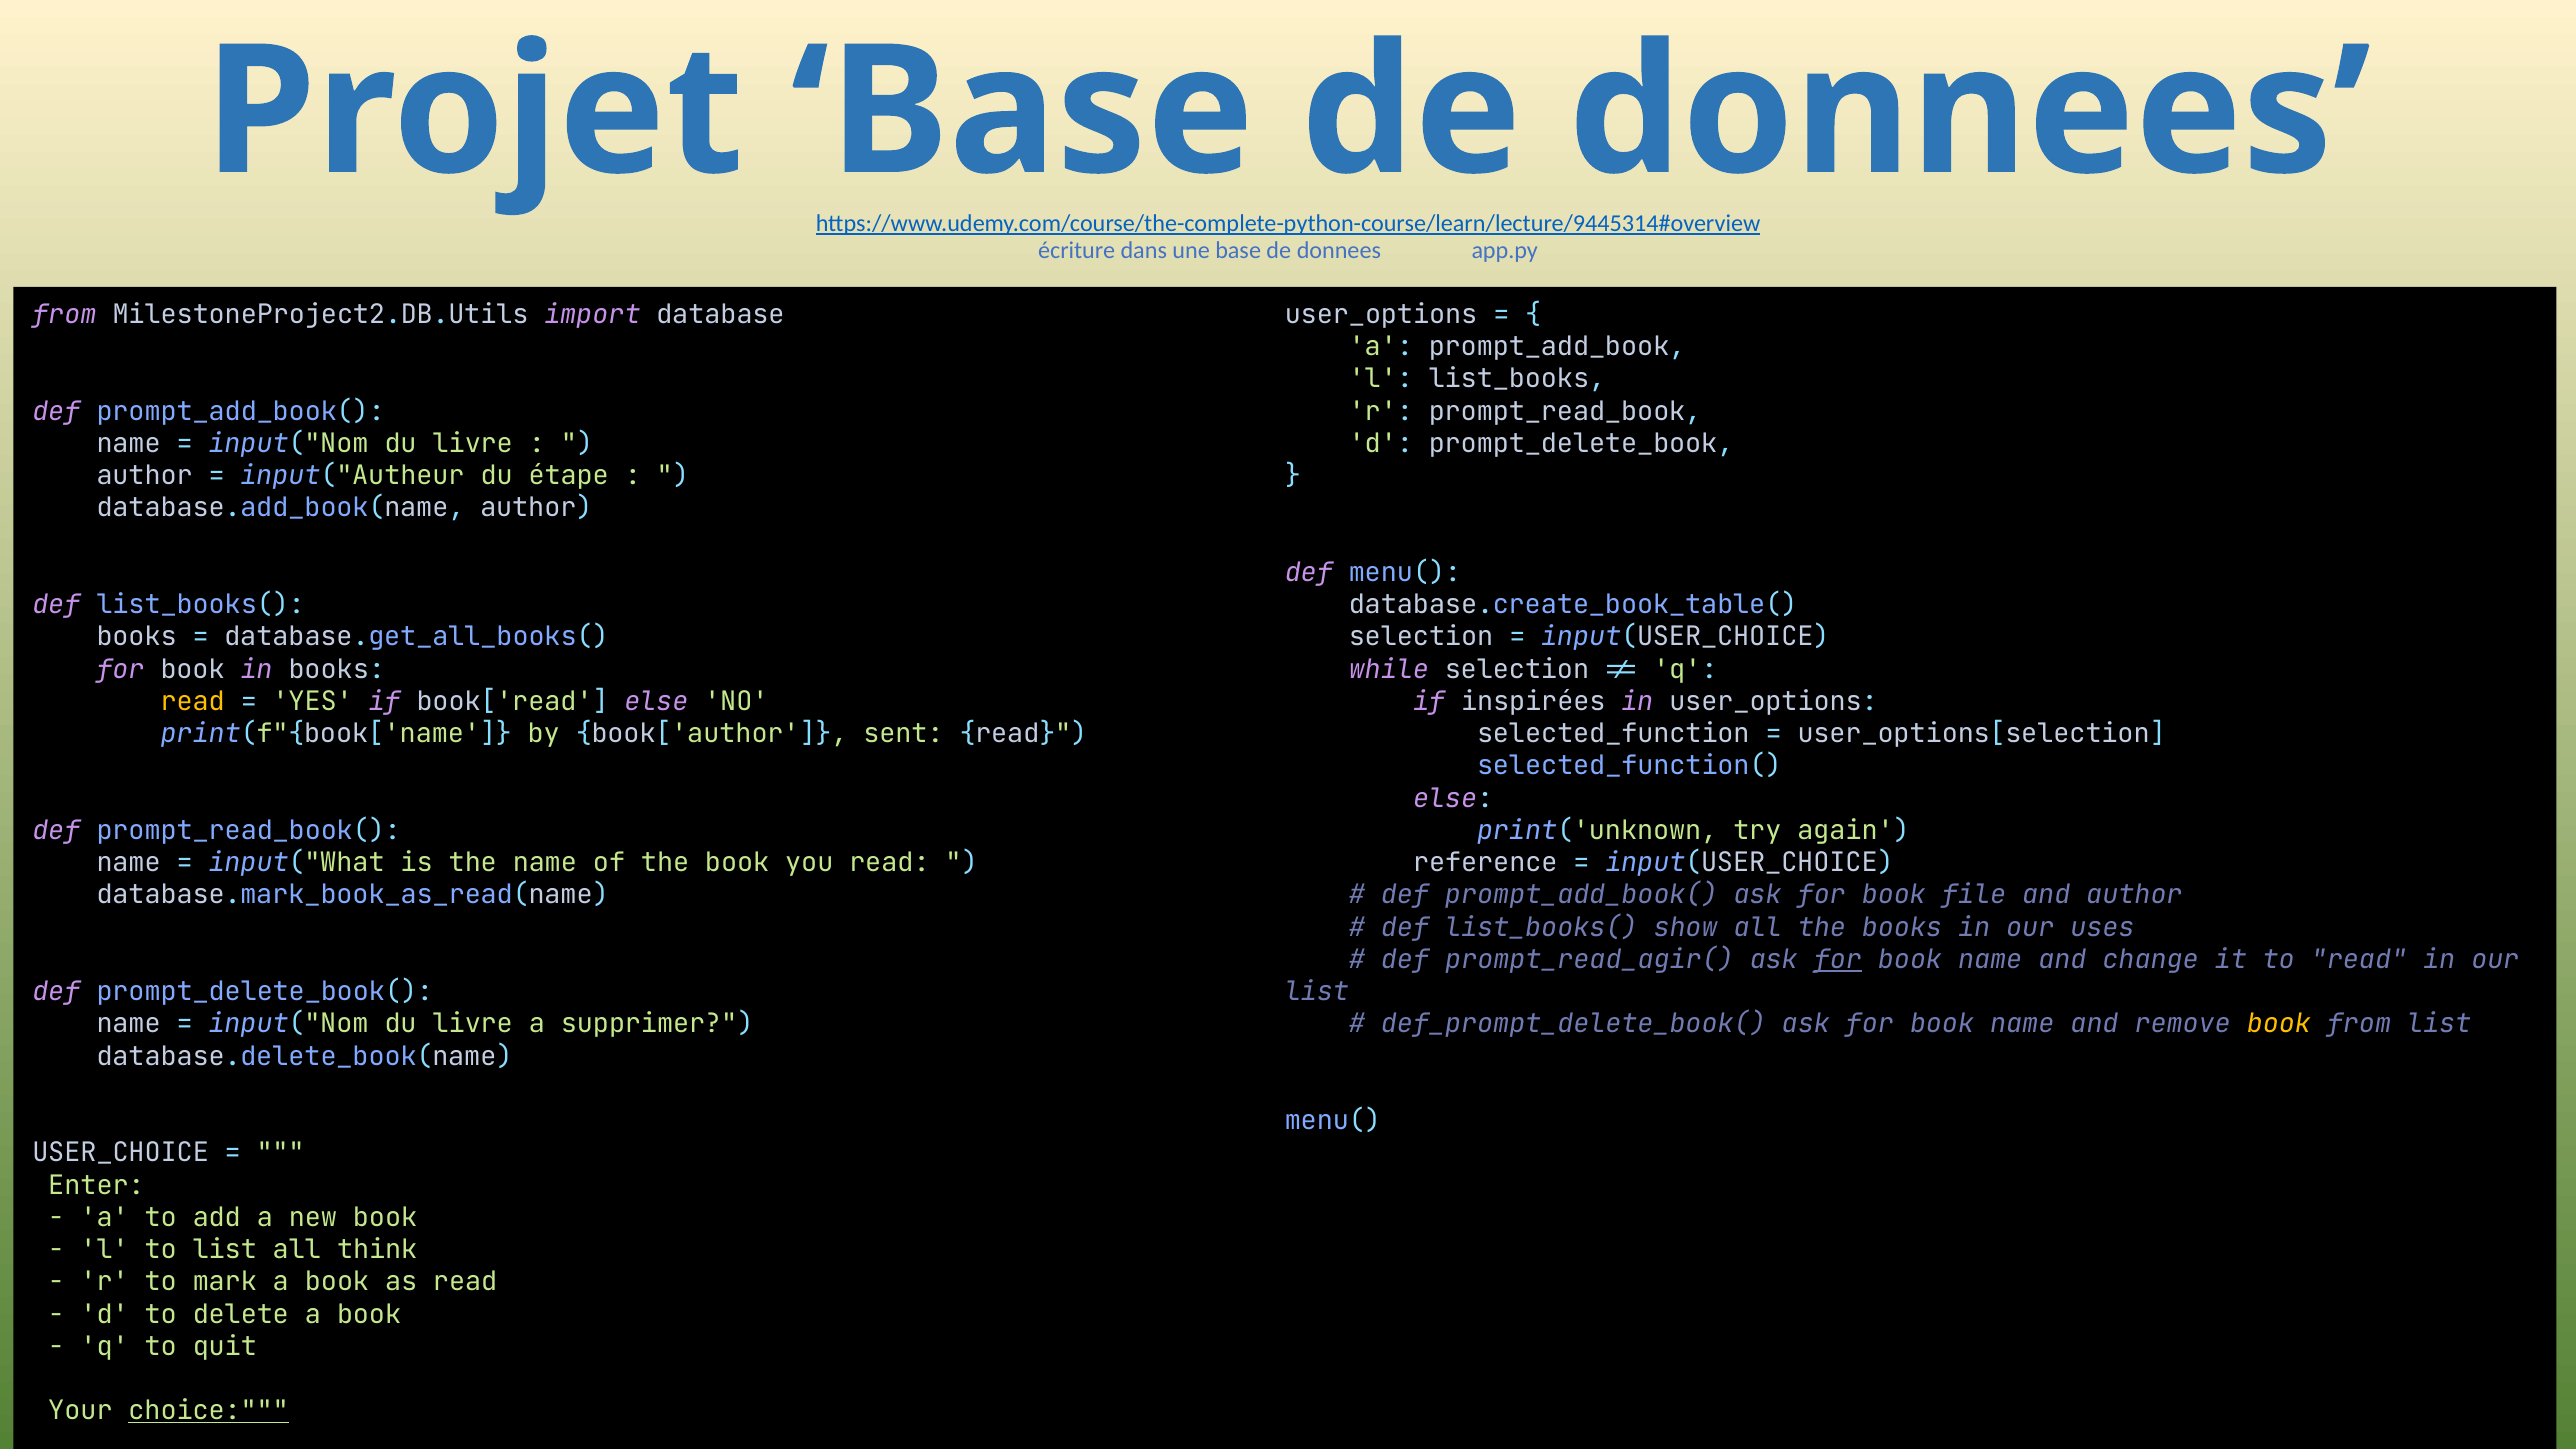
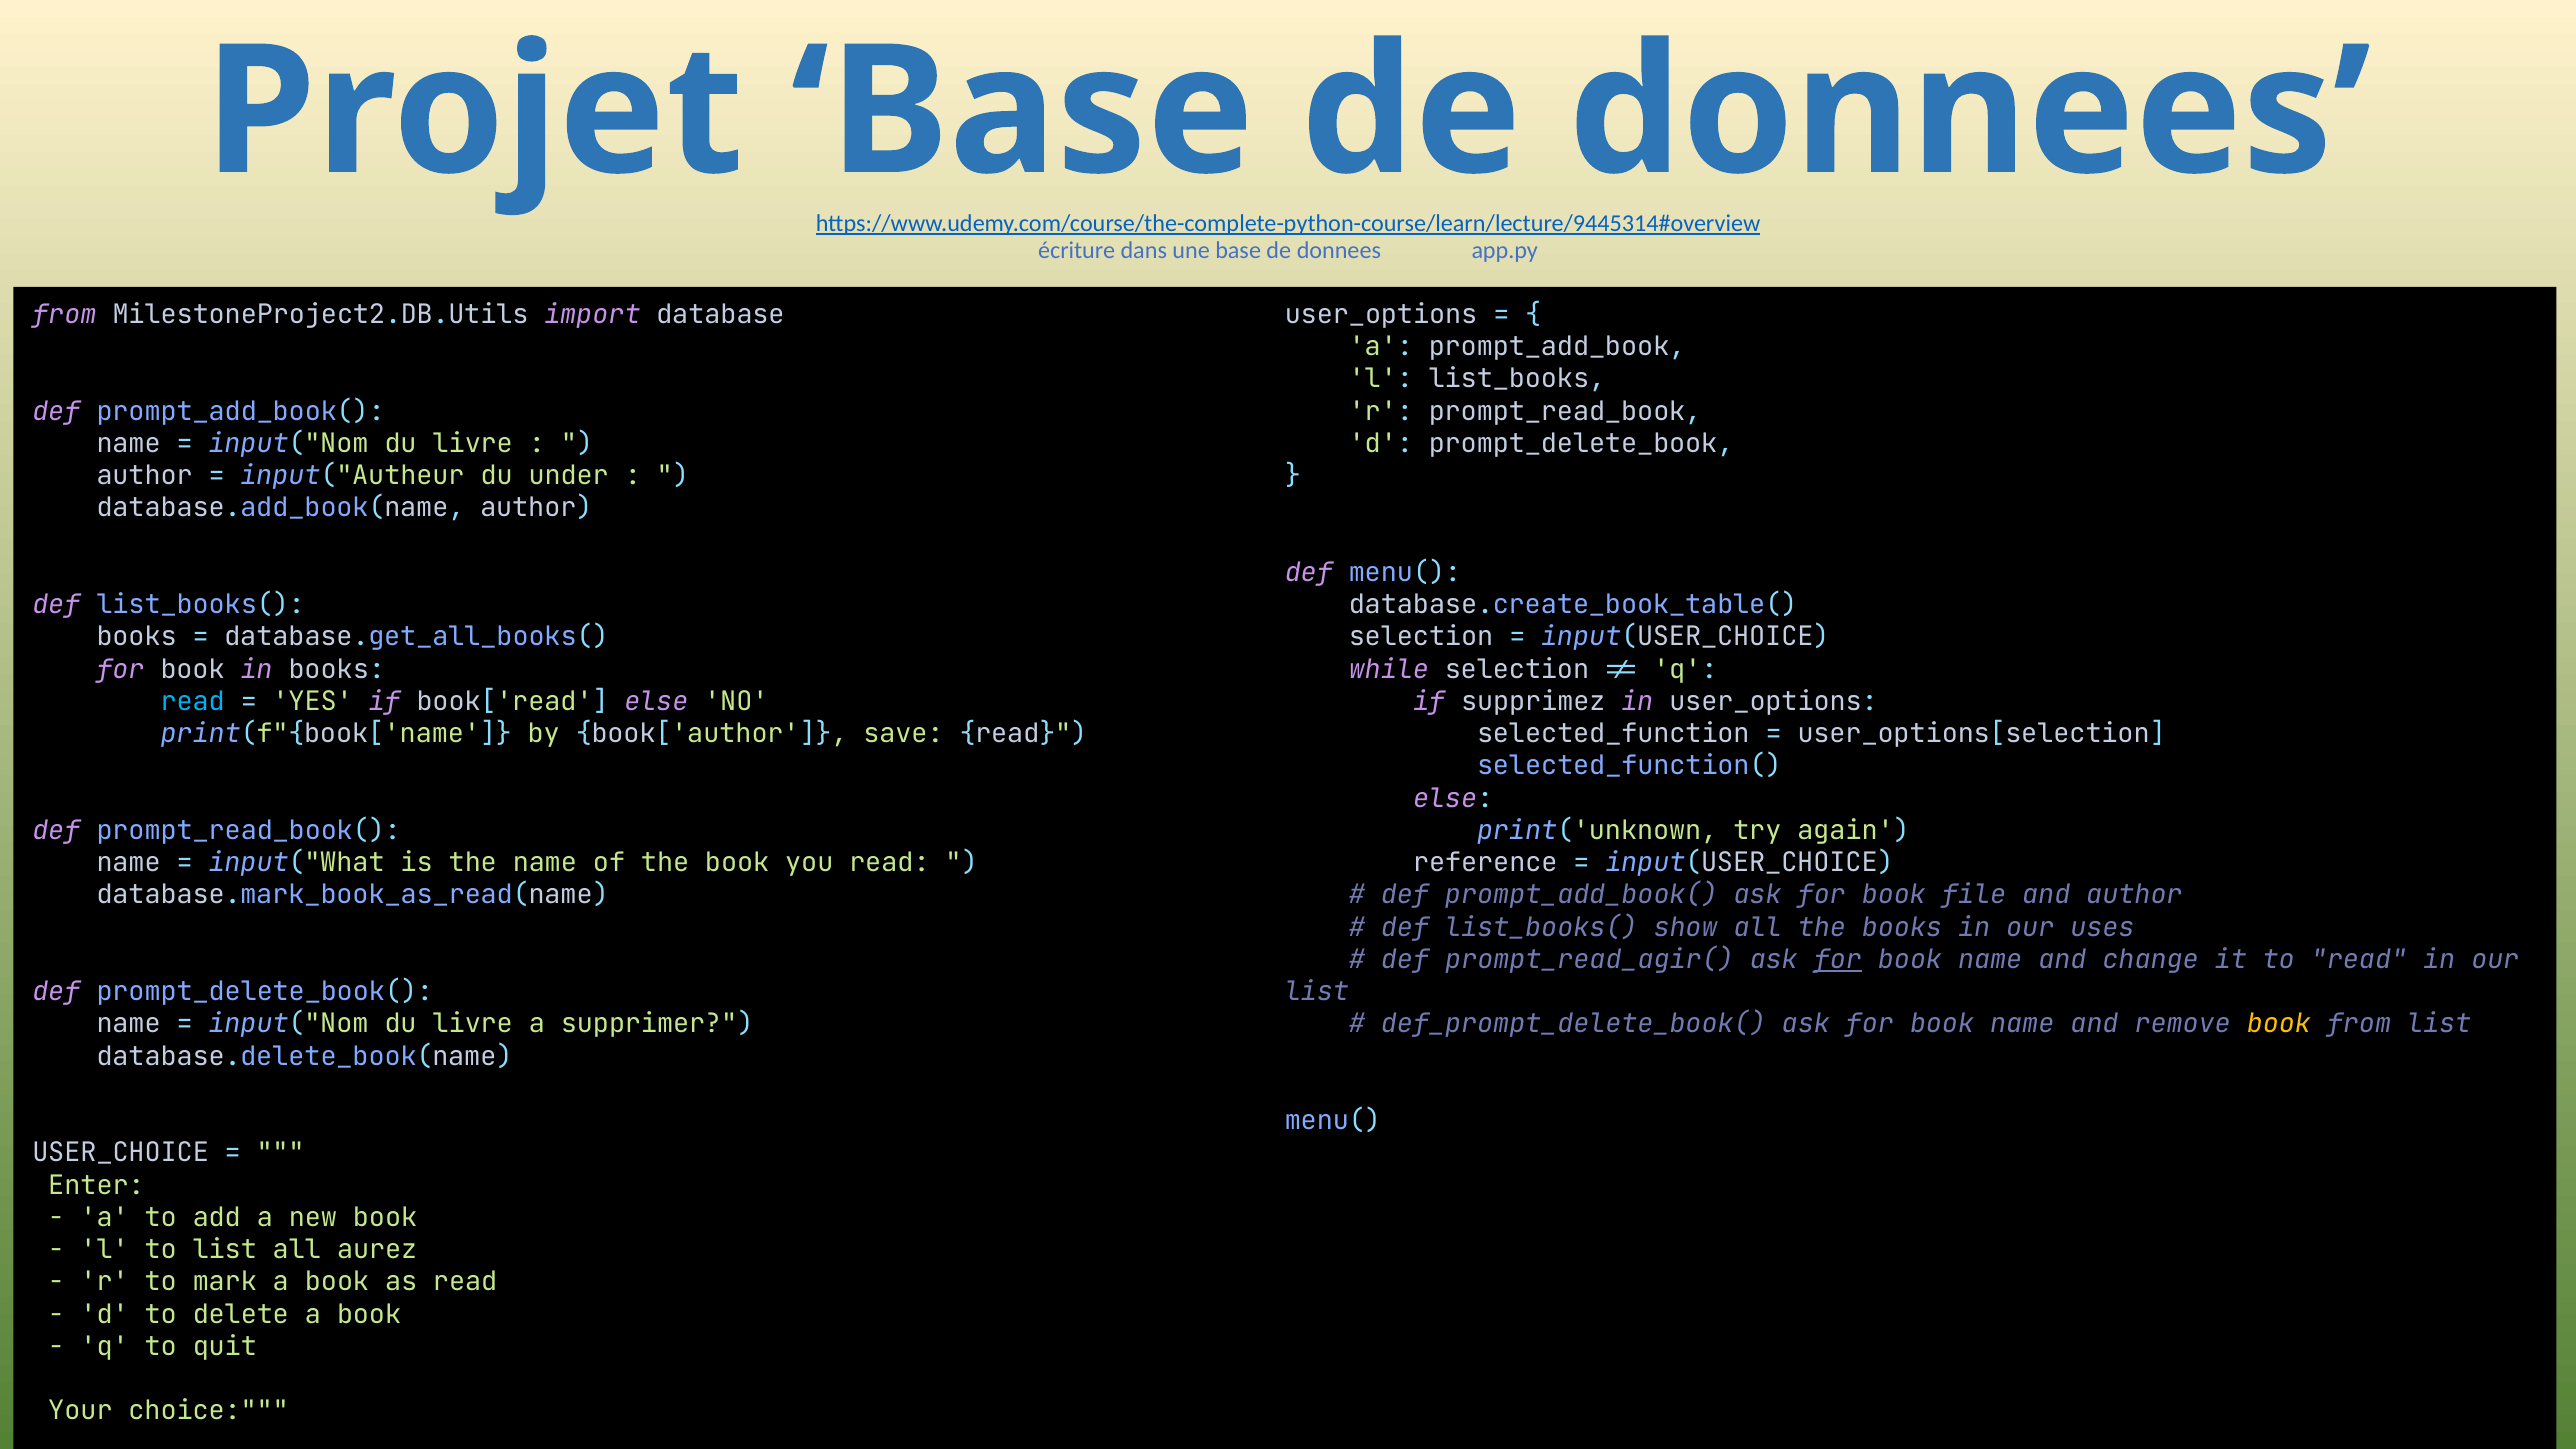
étape: étape -> under (569, 476)
read colour: yellow -> light blue (193, 701)
inspirées: inspirées -> supprimez (1533, 701)
sent: sent -> save (903, 734)
think: think -> aurez (377, 1250)
choice underline: present -> none (209, 1411)
